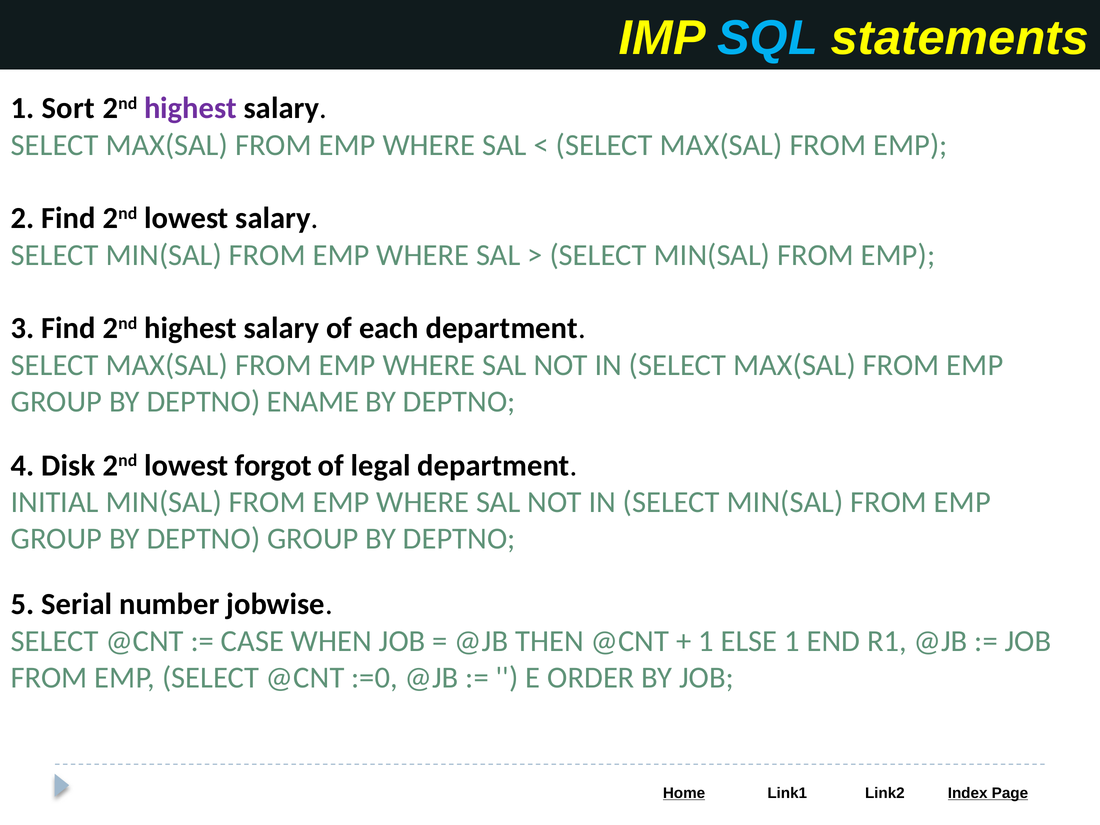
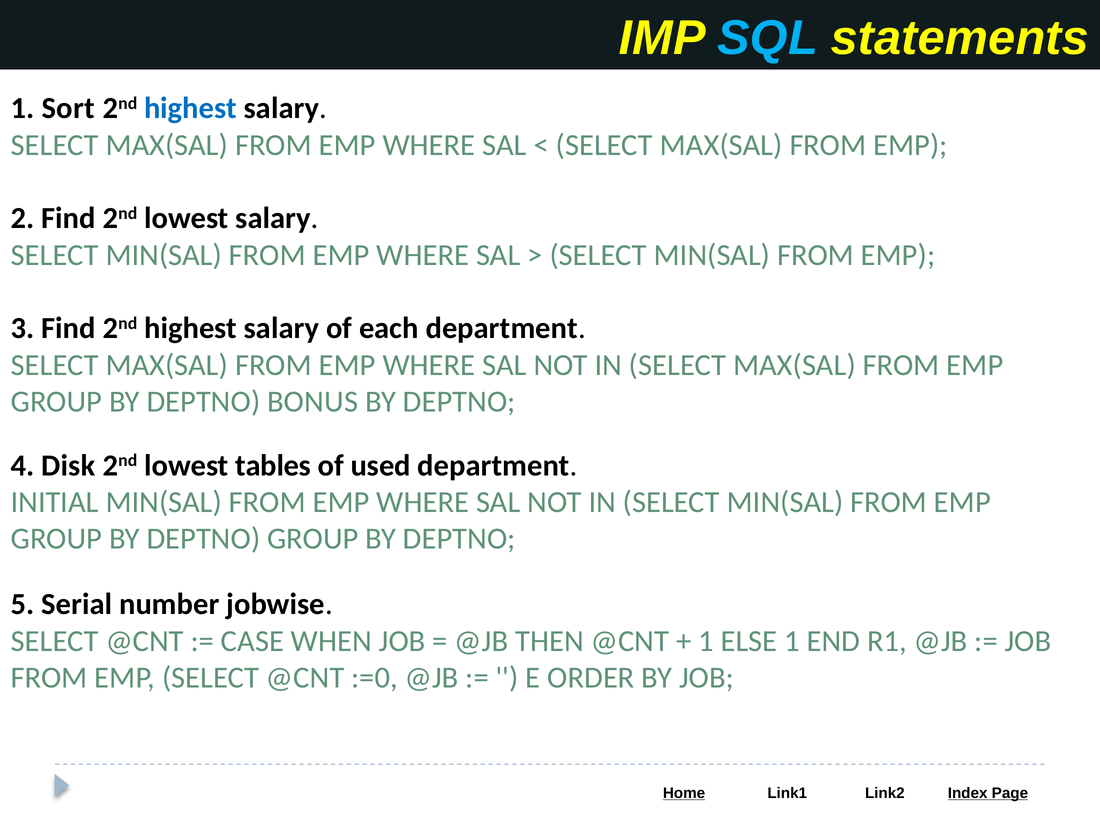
highest colour: purple -> blue (190, 108)
ENAME: ENAME -> BONUS (313, 402)
forgot: forgot -> tables (273, 466)
legal: legal -> used (381, 466)
